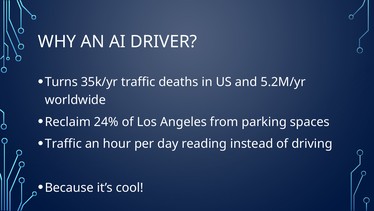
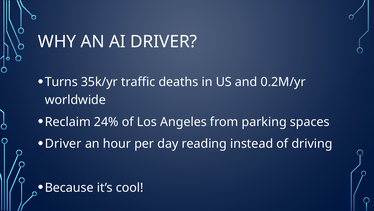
5.2M/yr: 5.2M/yr -> 0.2M/yr (283, 82)
Traffic: Traffic -> Driver (63, 143)
